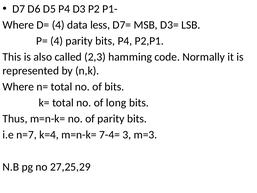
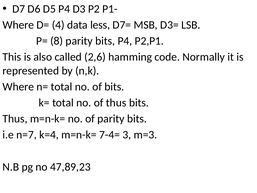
P= 4: 4 -> 8 (57, 41)
2,3: 2,3 -> 2,6 (95, 57)
of long: long -> thus (116, 103)
27,25,29: 27,25,29 -> 47,89,23 (70, 167)
